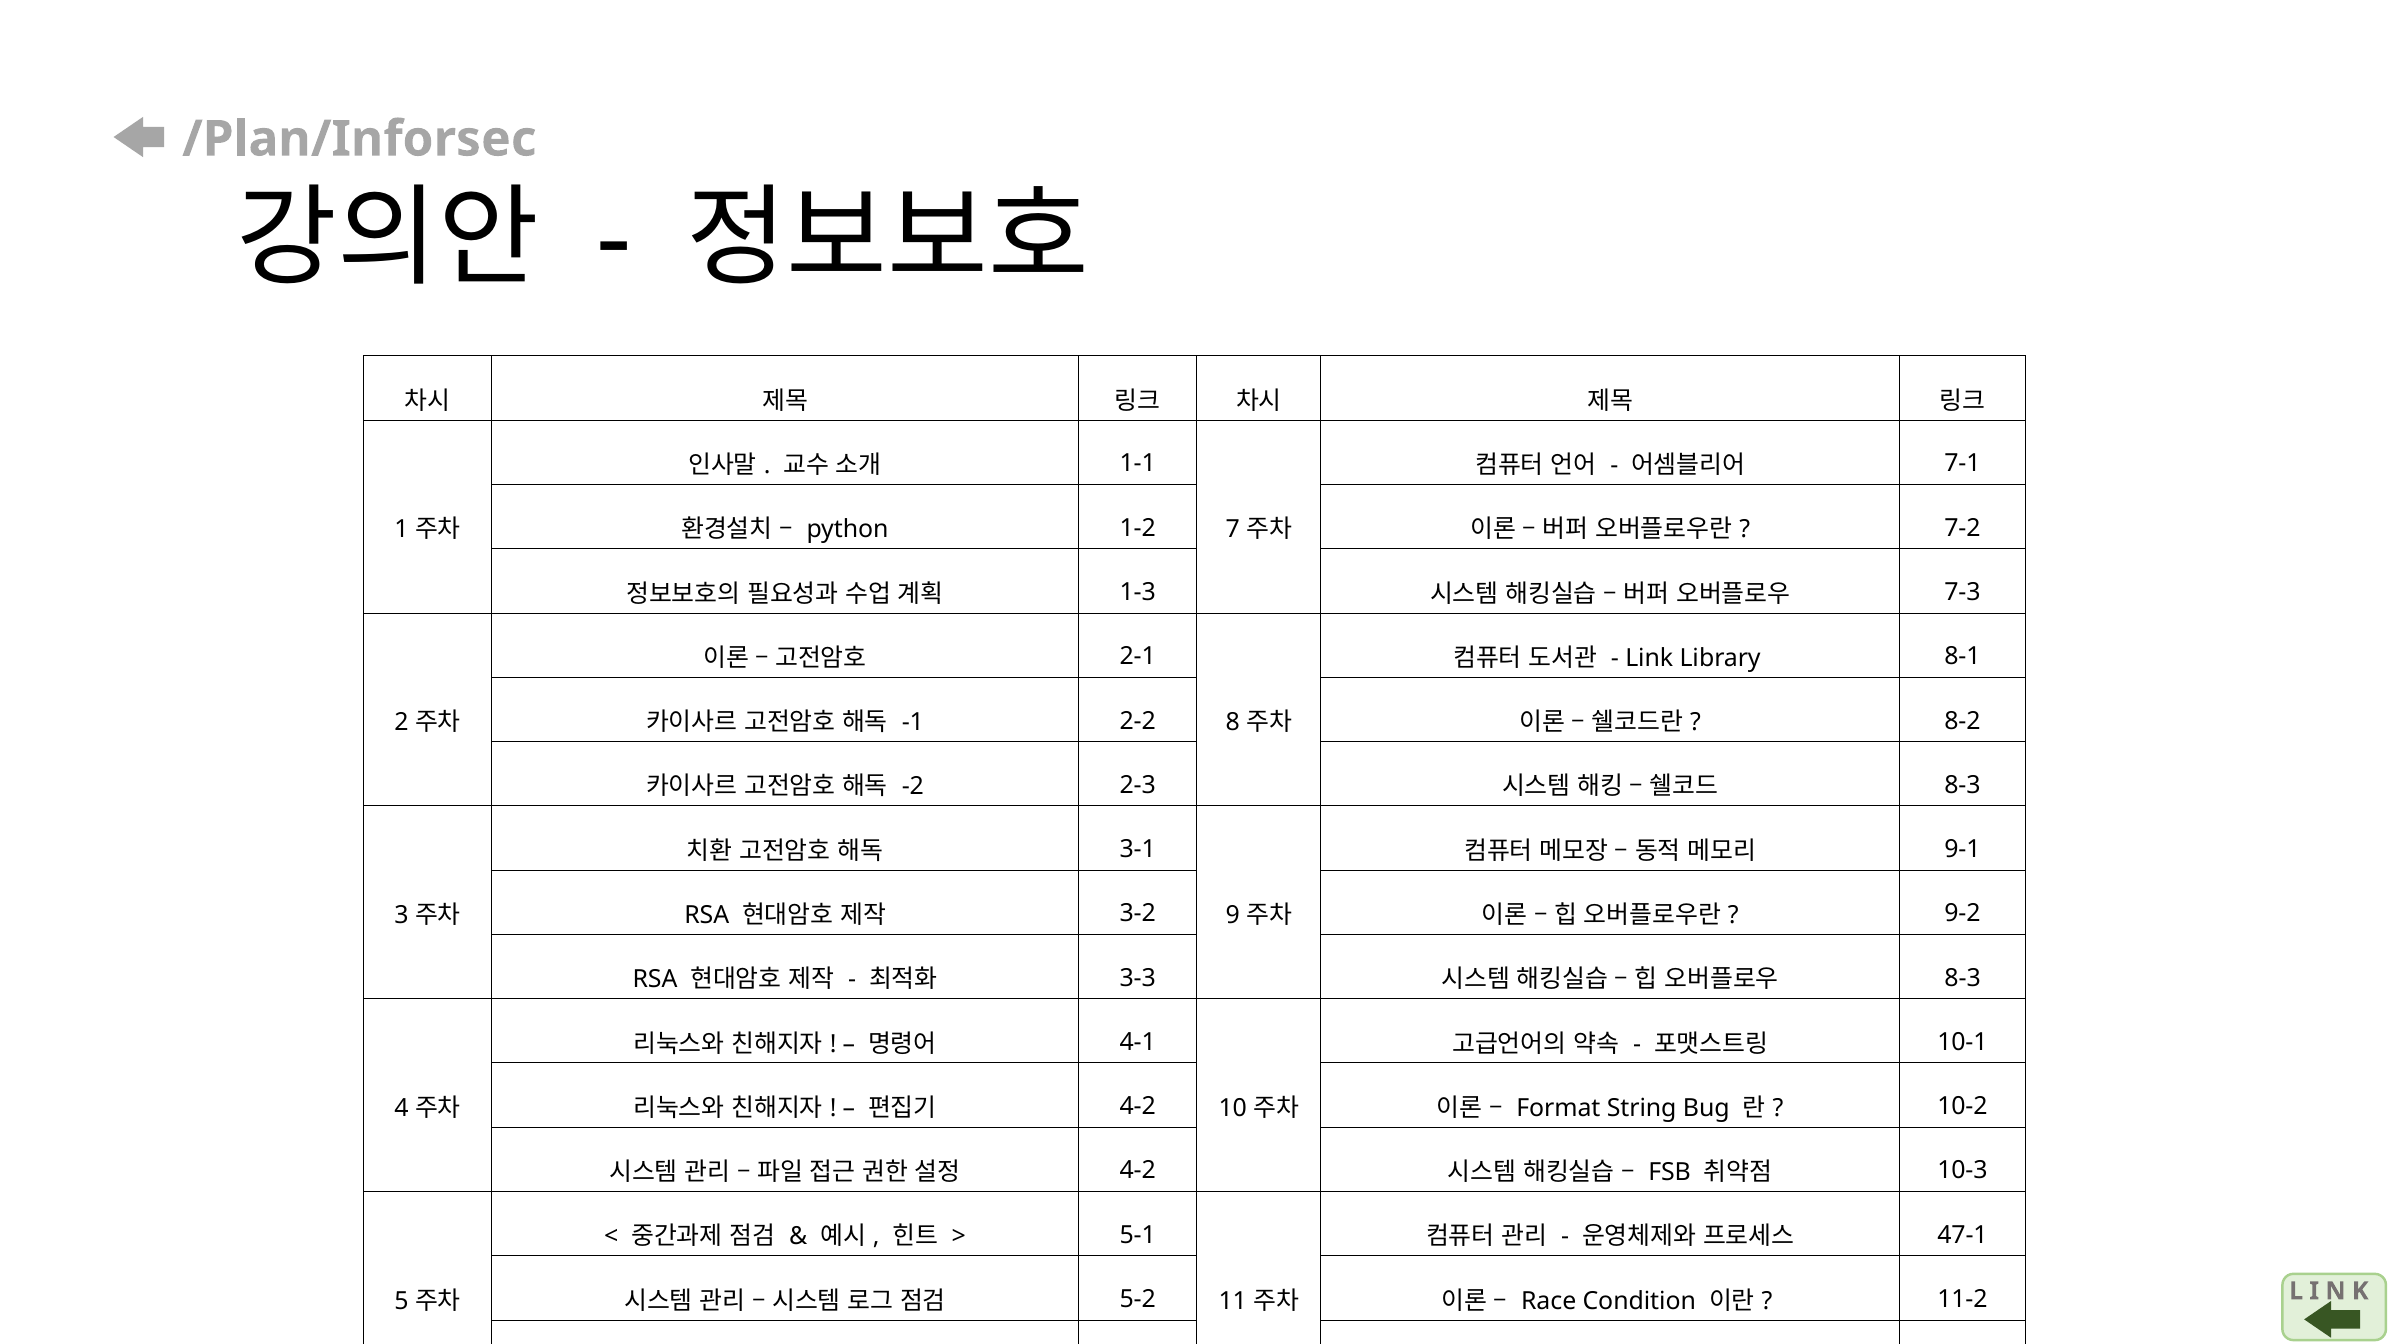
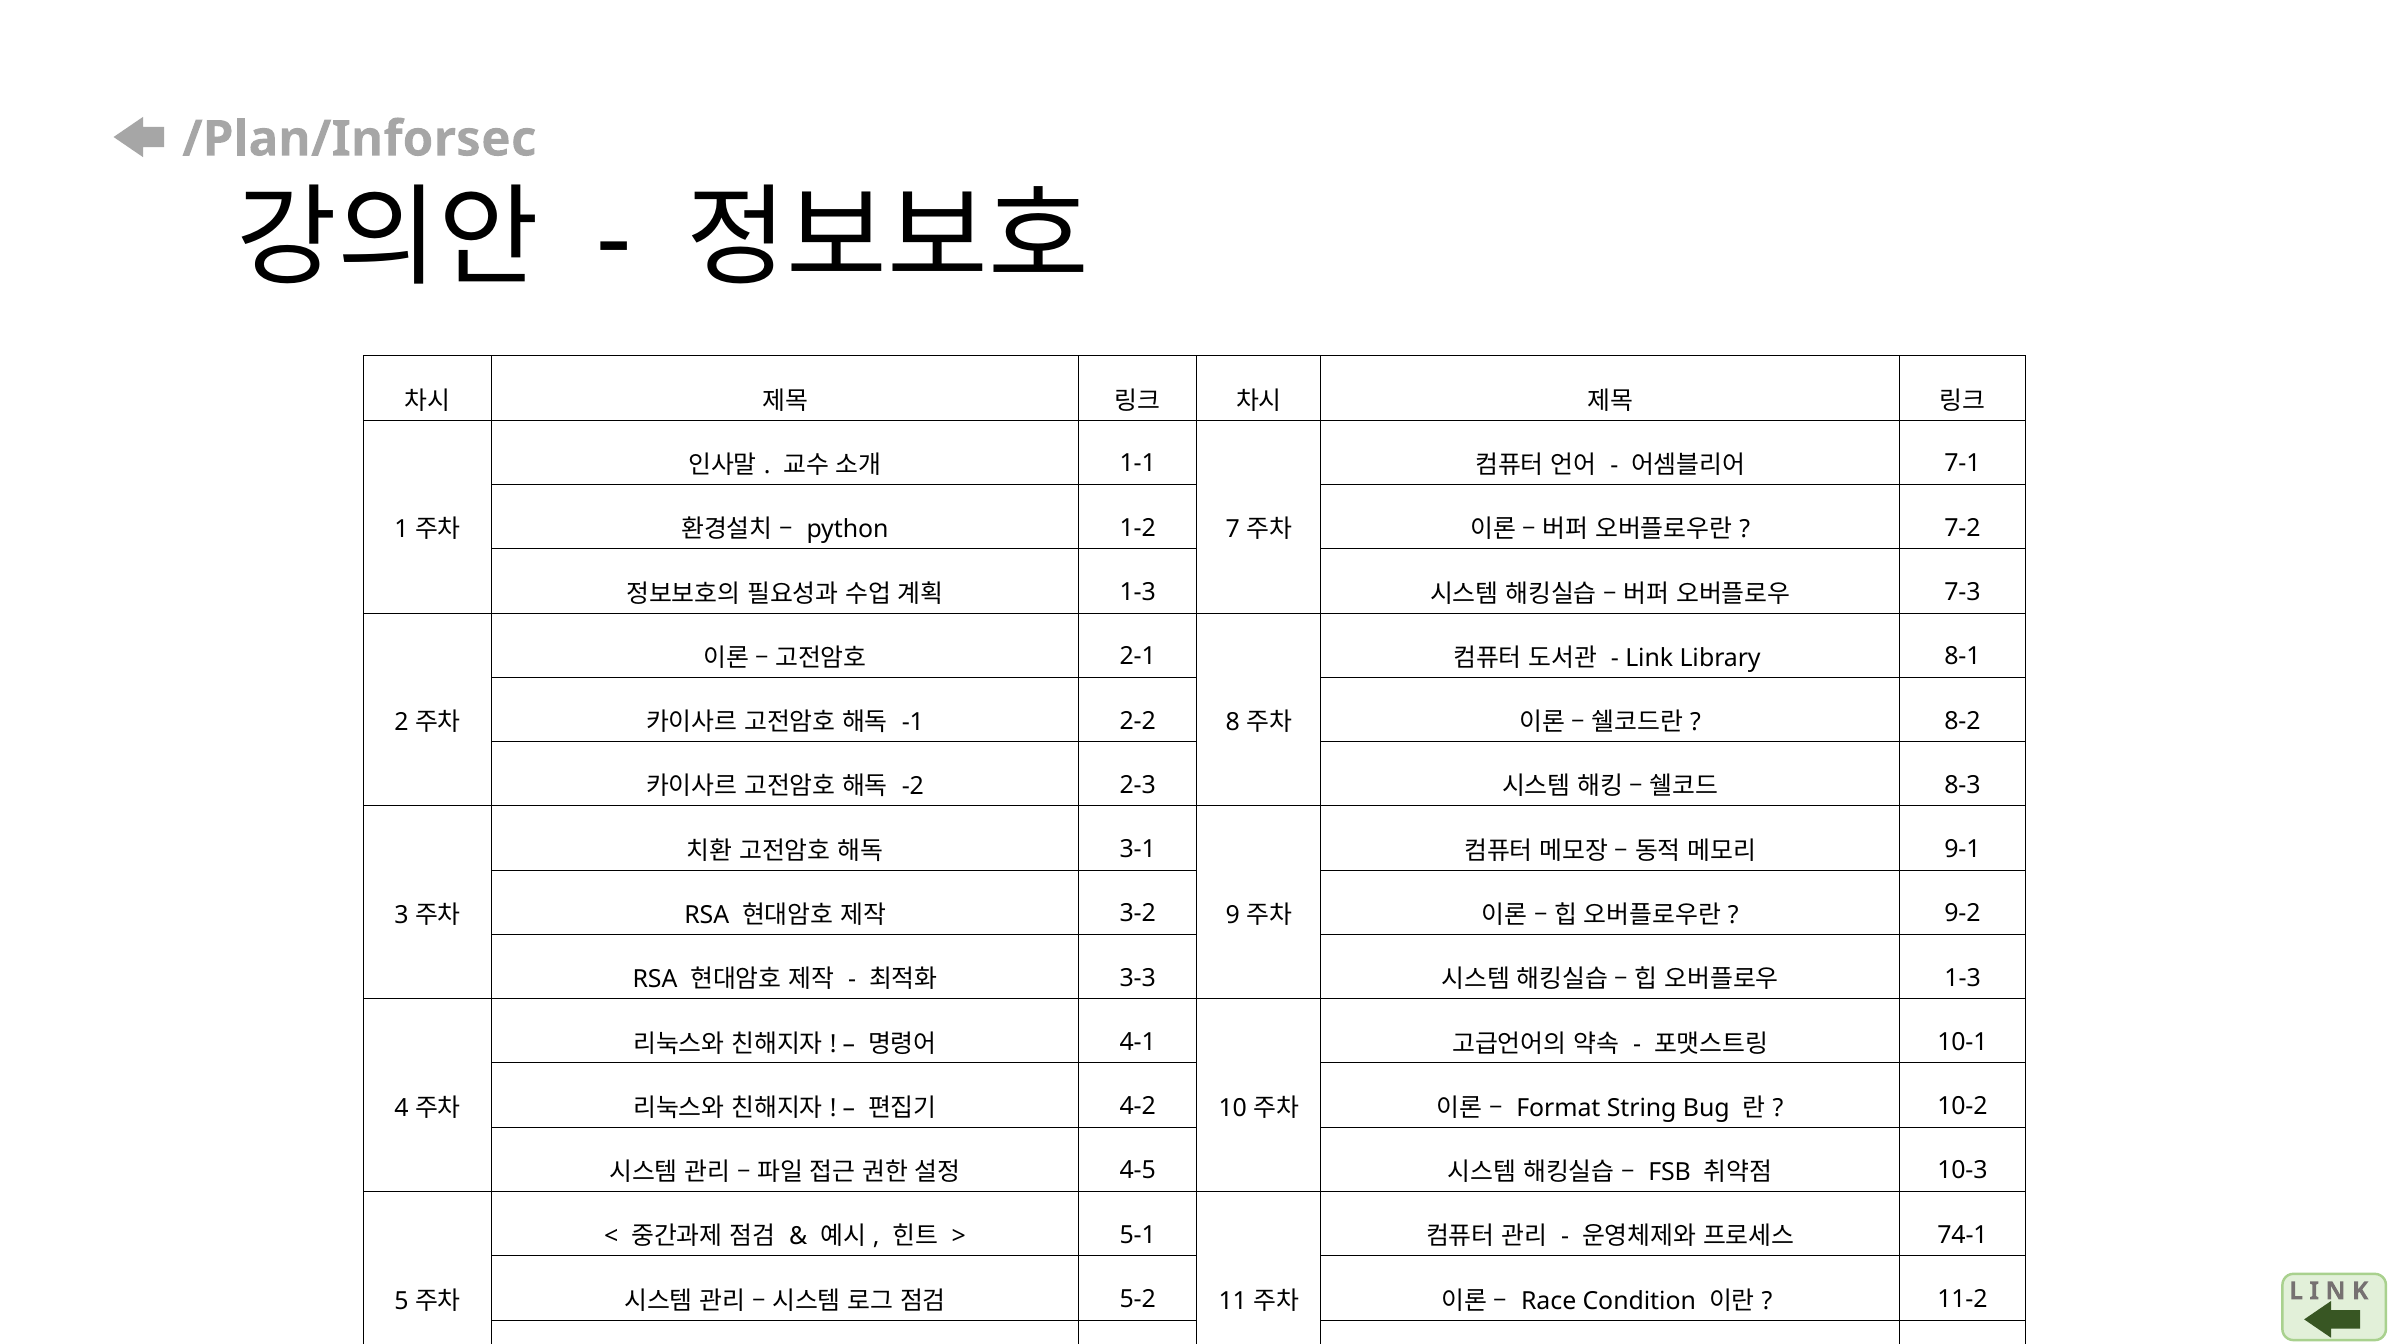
8-3: 8-3 -> 1-3 (1963, 978)
4-2: 4-2 -> 4-5 (1138, 1171)
47-1: 47-1 -> 74-1 (1962, 1235)
